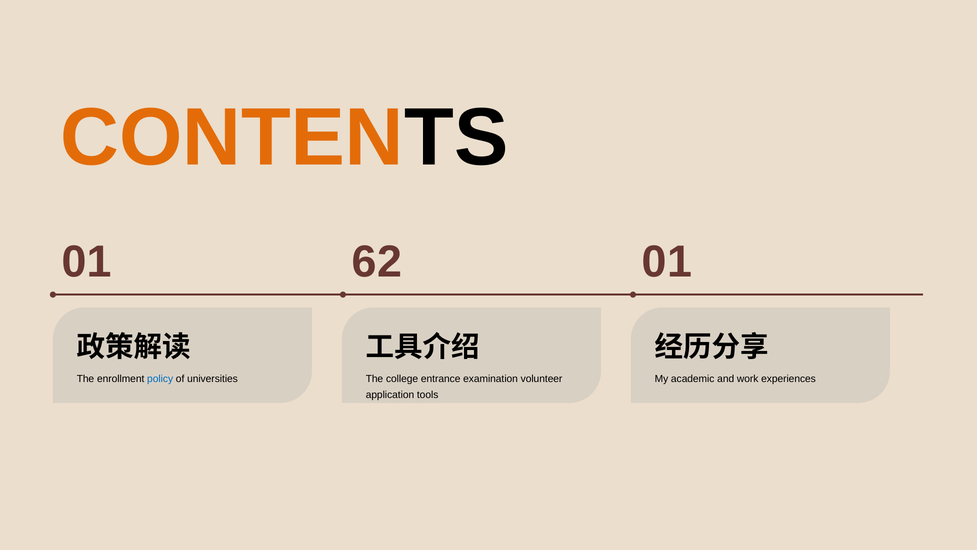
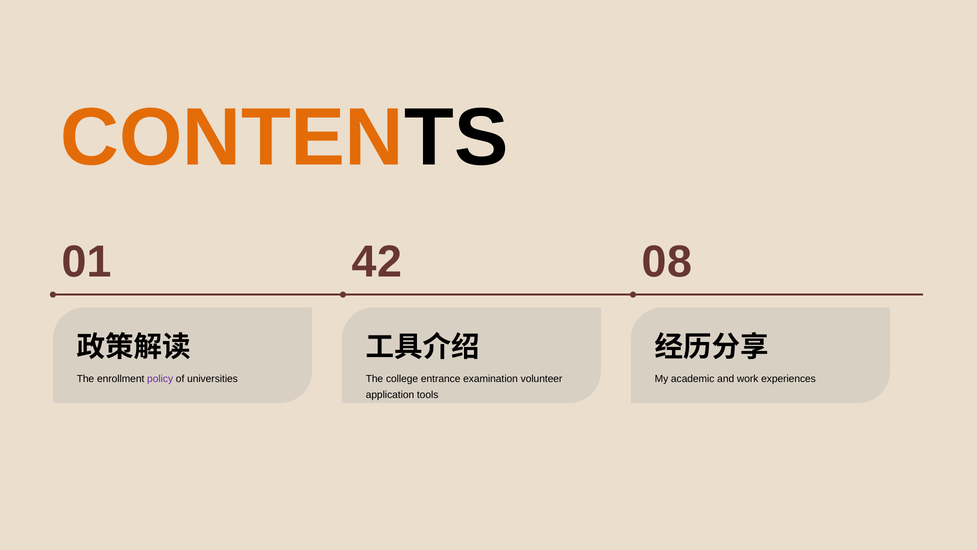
6: 6 -> 4 (364, 262)
2 0 1: 1 -> 8 (680, 262)
policy colour: blue -> purple (160, 379)
